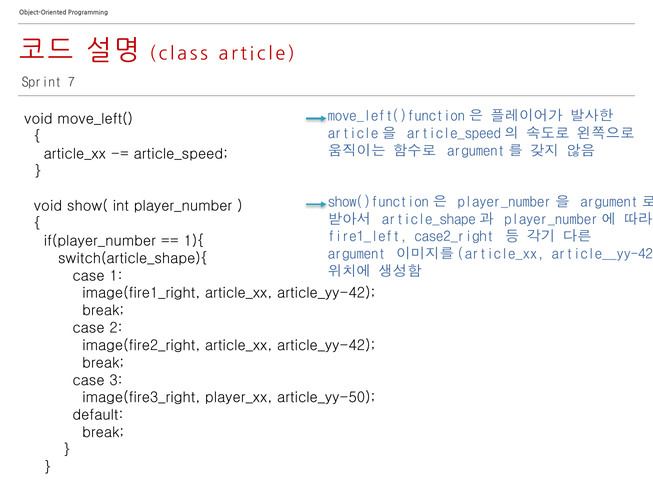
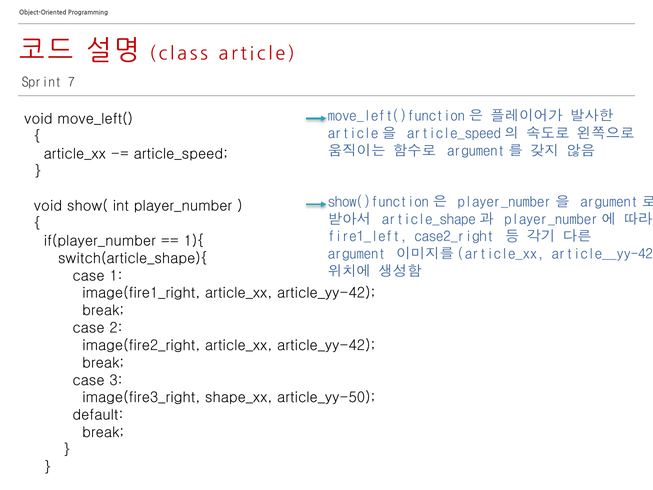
player_xx: player_xx -> shape_xx (239, 397)
